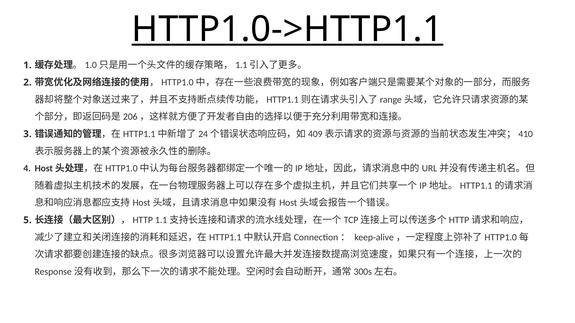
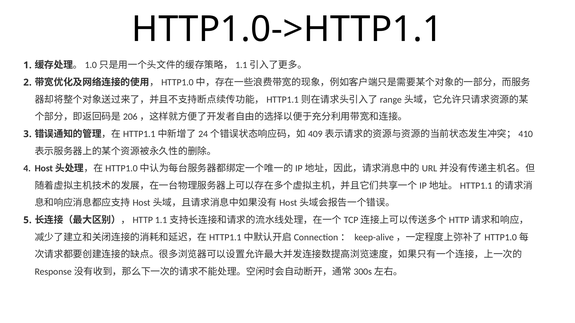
HTTP1.0->HTTP1.1 underline: present -> none (287, 29)
